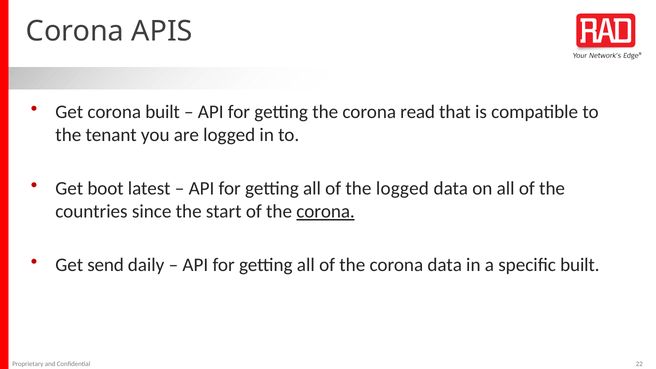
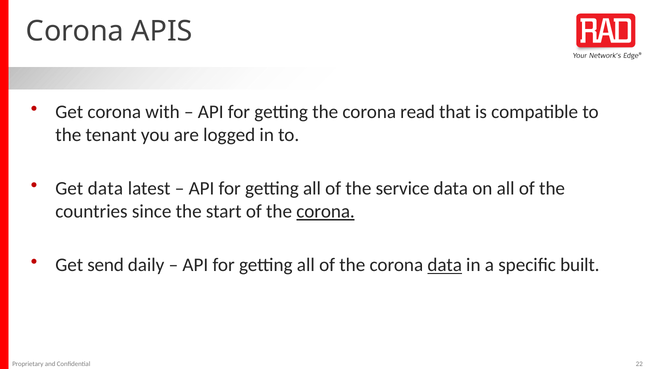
corona built: built -> with (163, 112)
Get boot: boot -> data (105, 189)
the logged: logged -> service (403, 189)
data underline: none -> present (445, 265)
